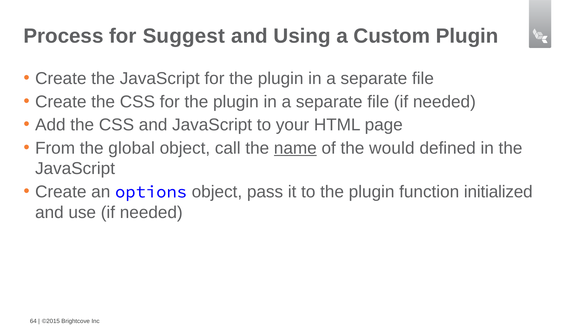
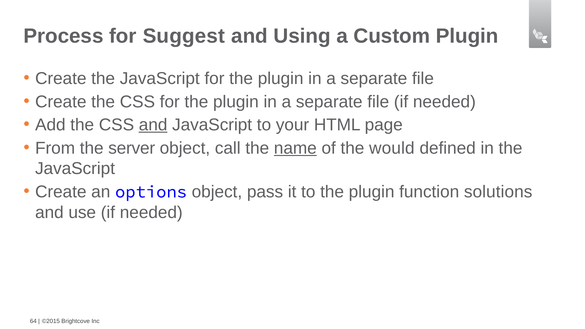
and underline: none -> present (153, 125)
global: global -> server (132, 148)
initialized: initialized -> solutions (498, 192)
